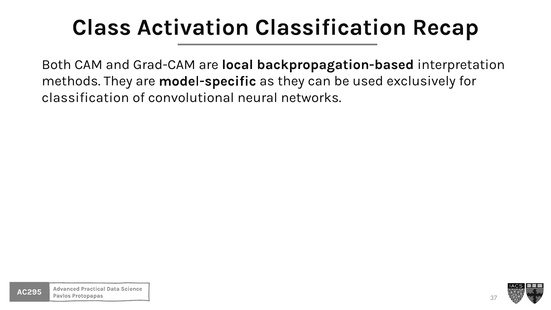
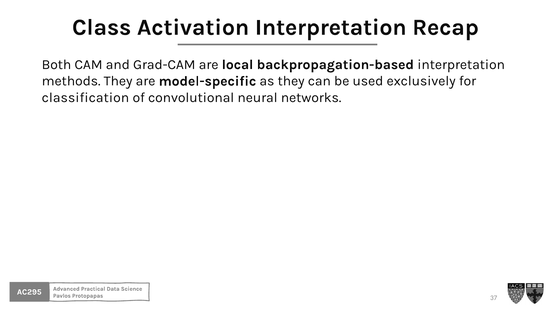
Activation Classification: Classification -> Interpretation (331, 27)
